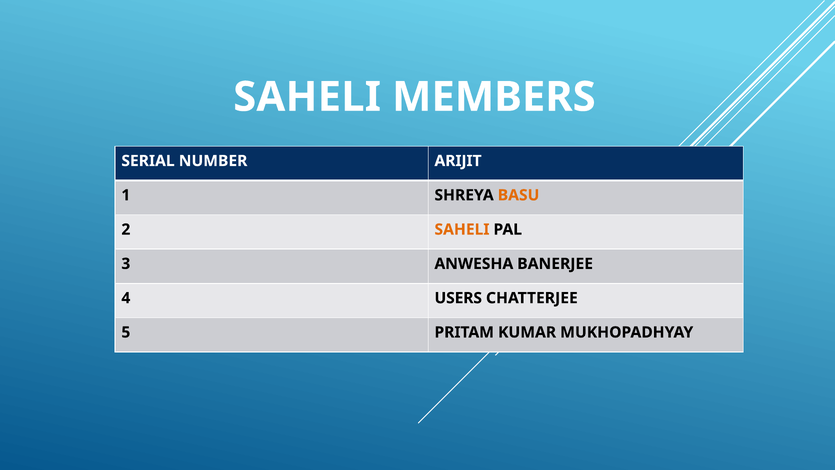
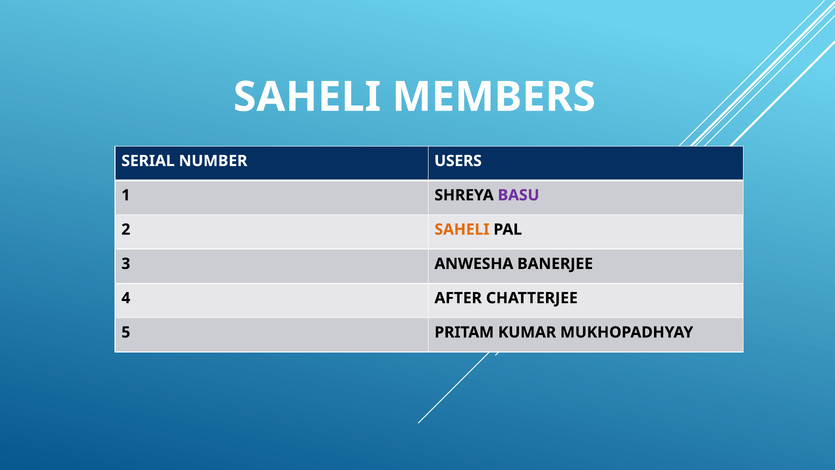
ARIJIT: ARIJIT -> USERS (458, 161)
BASU colour: orange -> purple (519, 195)
USERS: USERS -> AFTER (458, 298)
